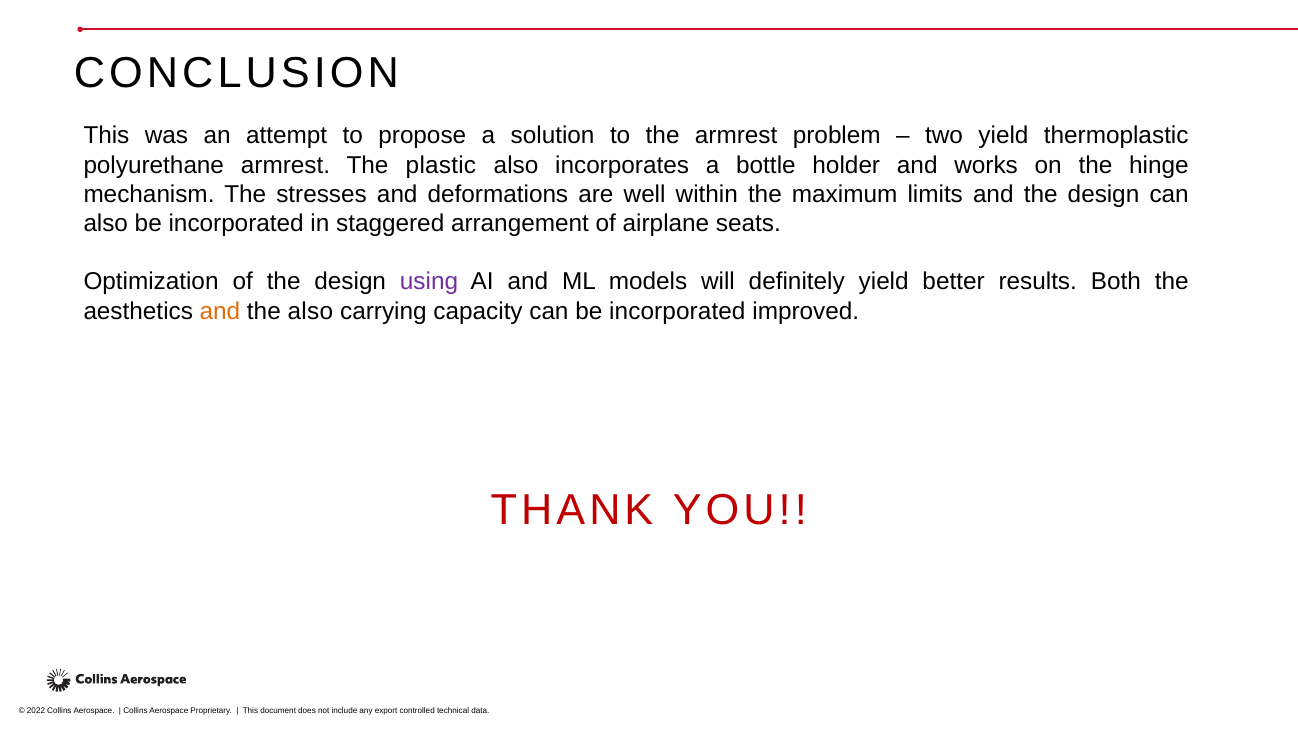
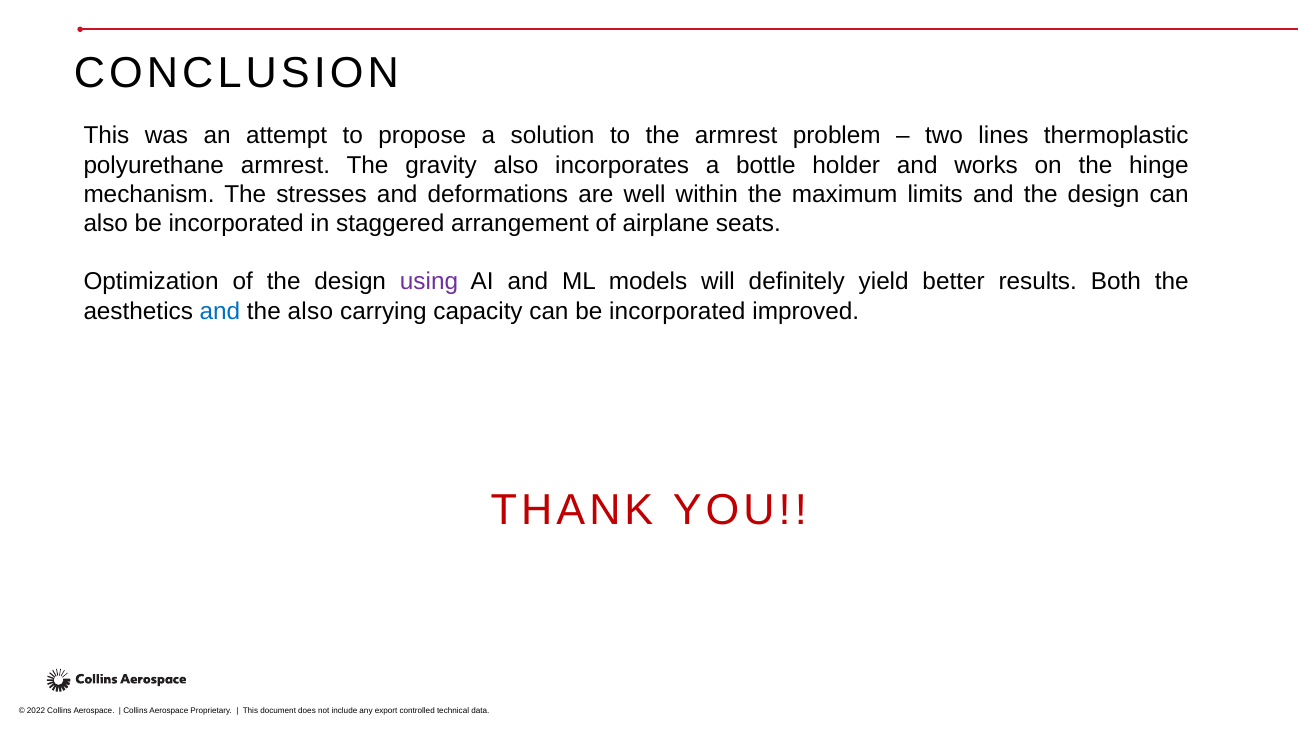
two yield: yield -> lines (1003, 136)
plastic: plastic -> gravity (441, 165)
and colour: orange -> blue (220, 311)
